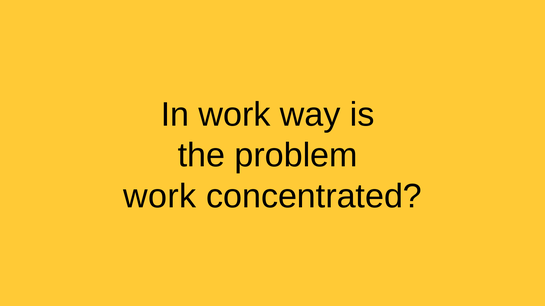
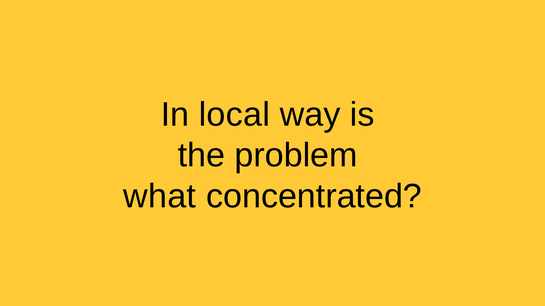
In work: work -> local (234, 115)
work: work -> what (160, 197)
